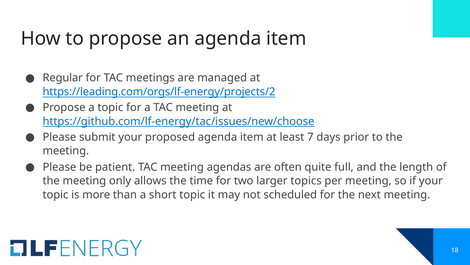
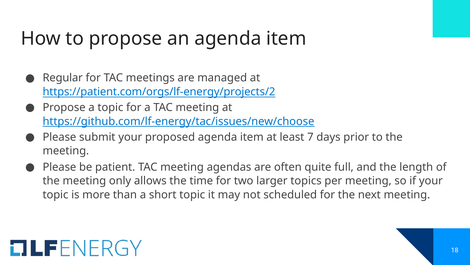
https://leading.com/orgs/lf-energy/projects/2: https://leading.com/orgs/lf-energy/projects/2 -> https://patient.com/orgs/lf-energy/projects/2 (159, 92)
